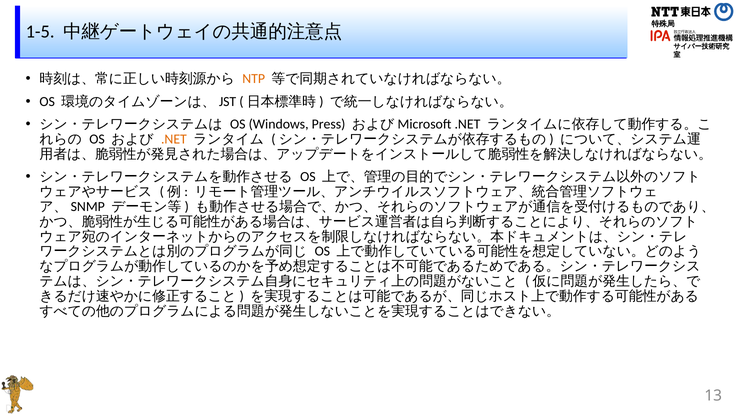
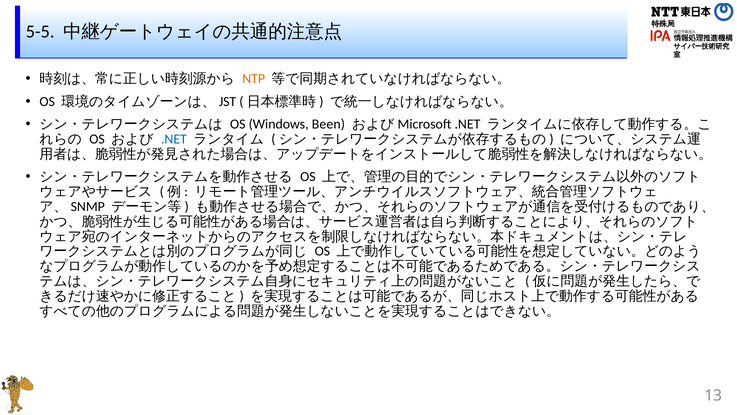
1-5: 1-5 -> 5-5 (40, 32)
Press: Press -> Been (328, 124)
.NET colour: orange -> blue (174, 139)
